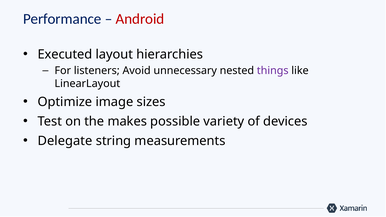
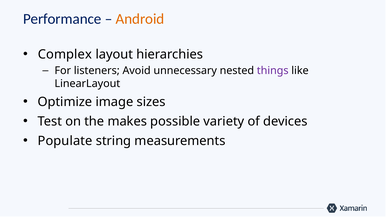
Android colour: red -> orange (140, 19)
Executed: Executed -> Complex (65, 54)
Delegate: Delegate -> Populate (65, 141)
